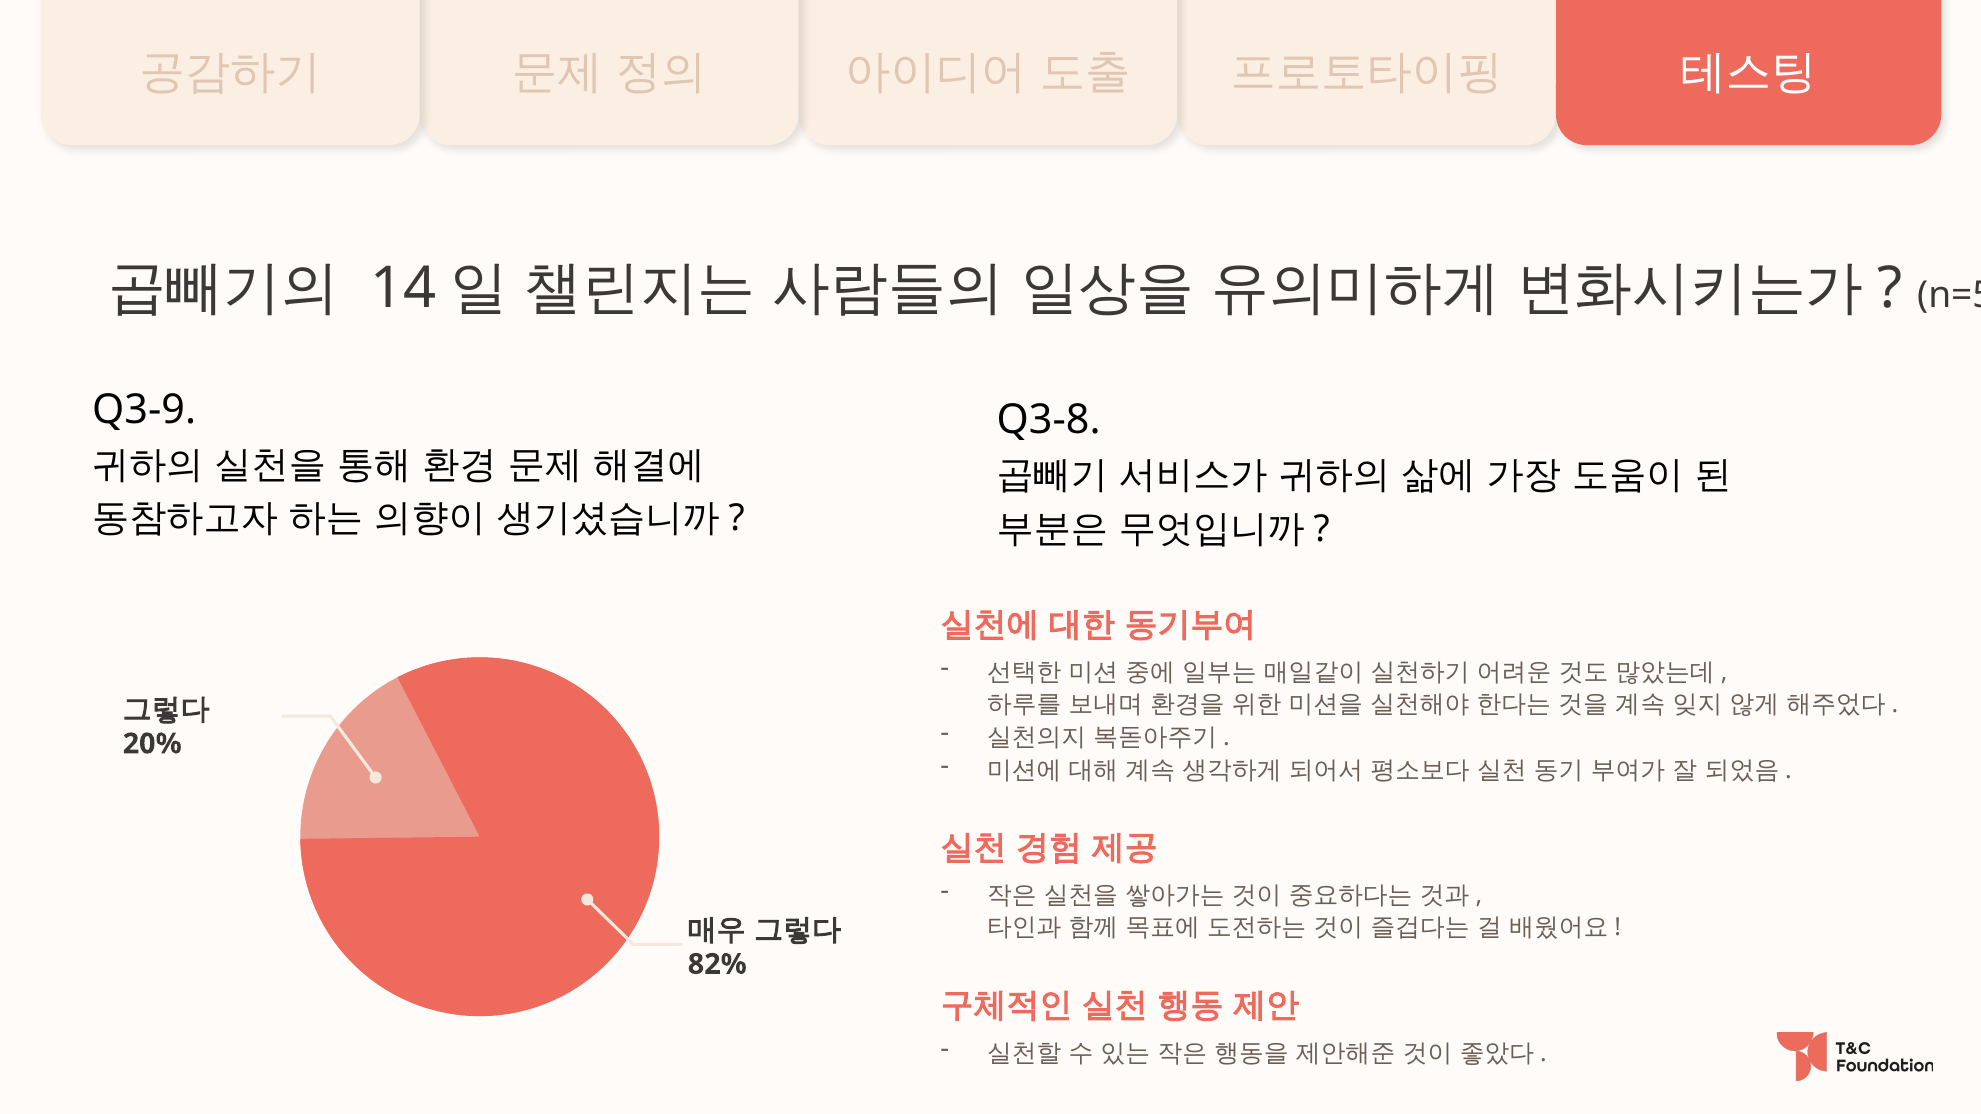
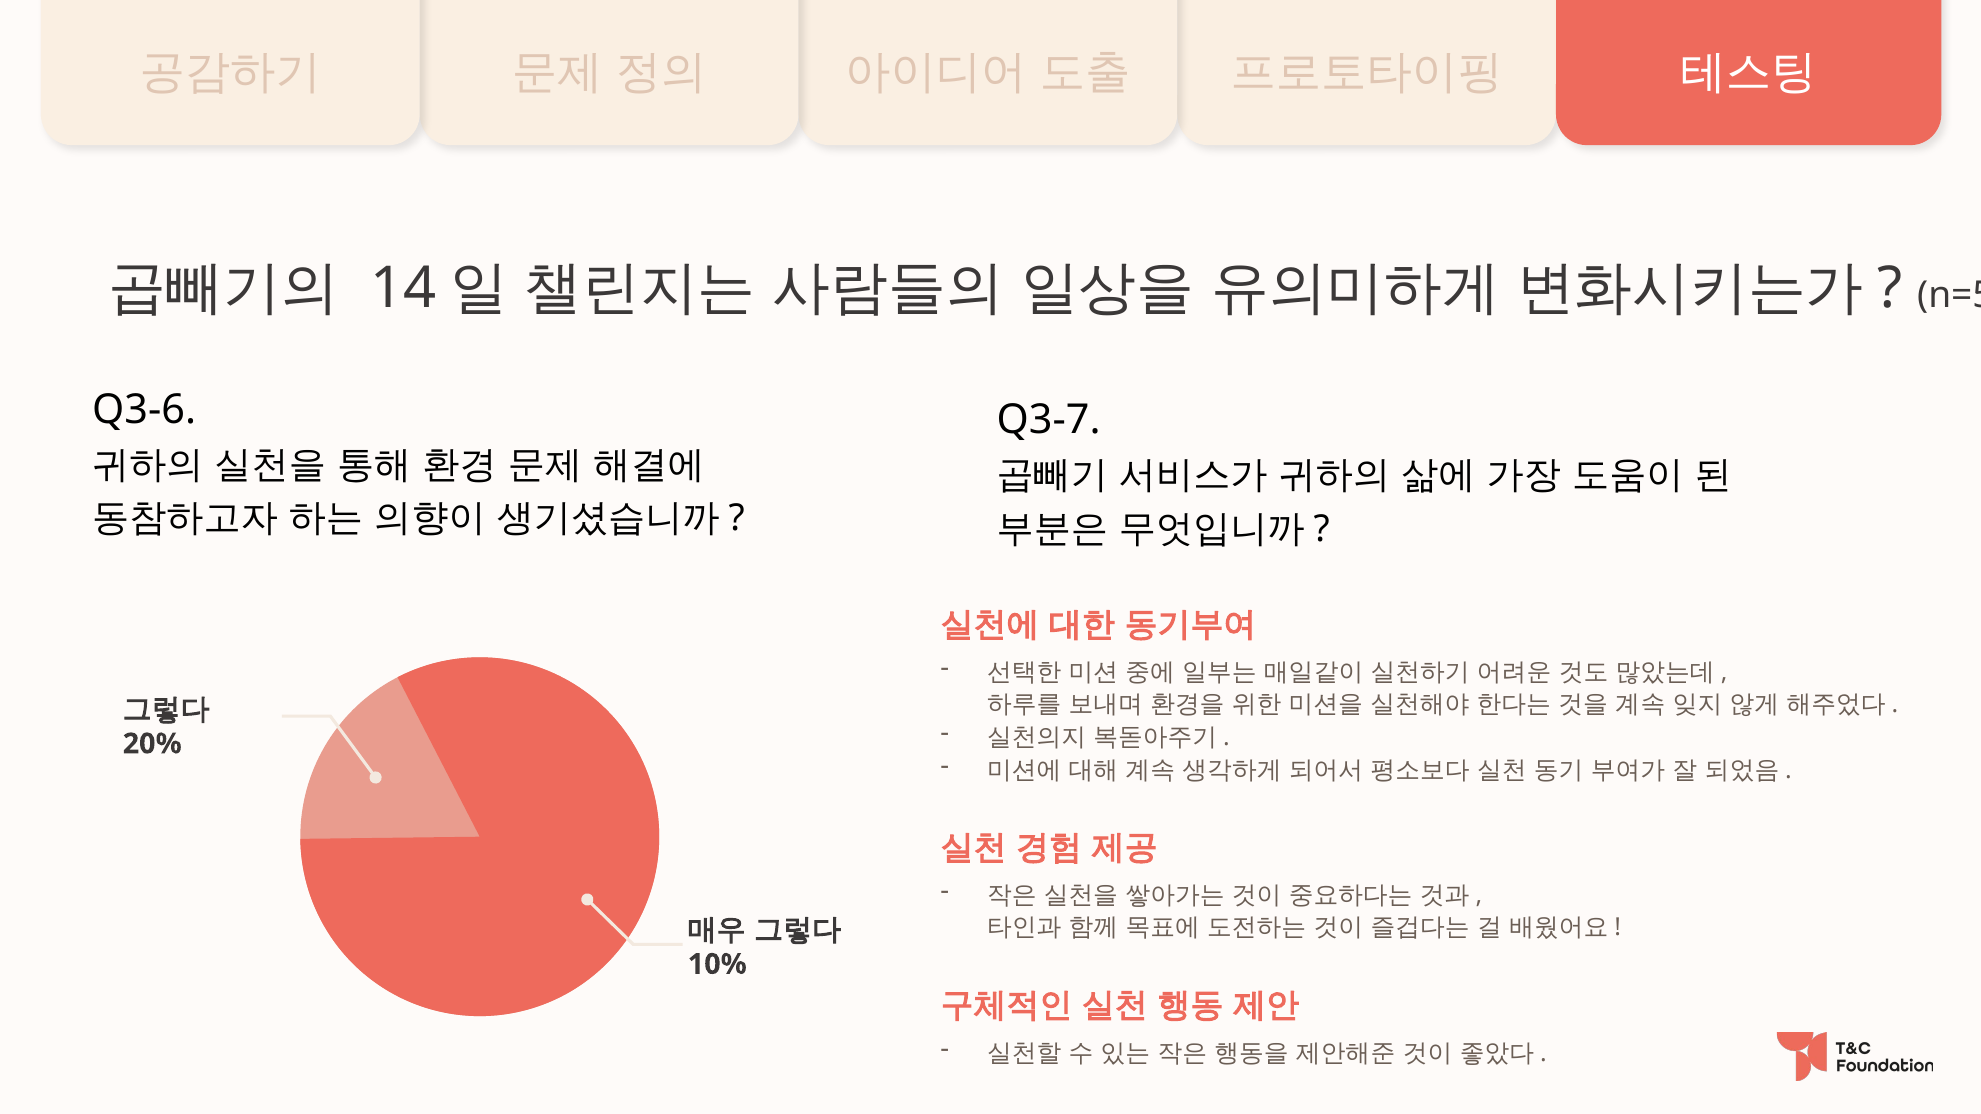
Q3-9: Q3-9 -> Q3-6 (144, 410)
Q3-8: Q3-8 -> Q3-7 (1049, 420)
82%: 82% -> 10% (717, 964)
